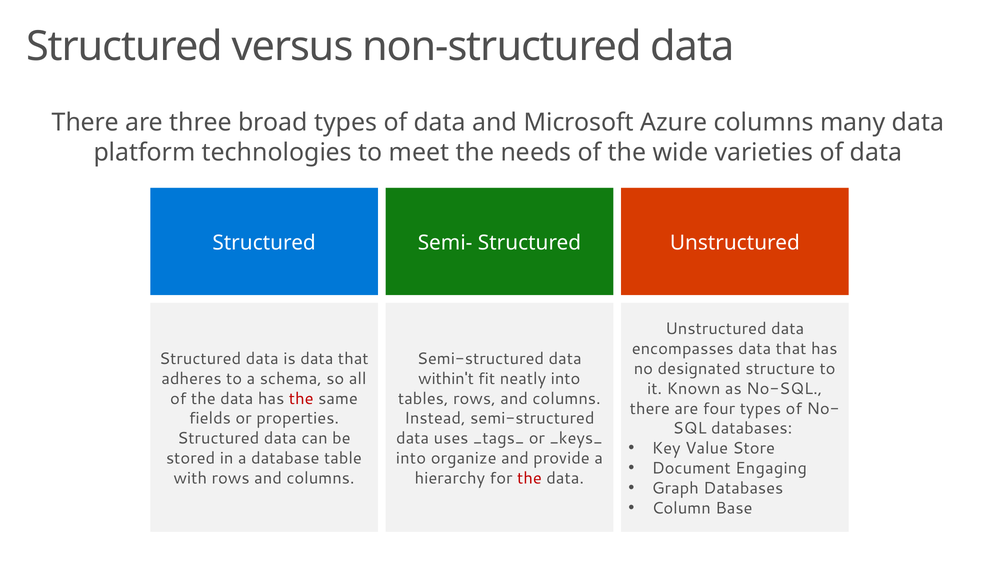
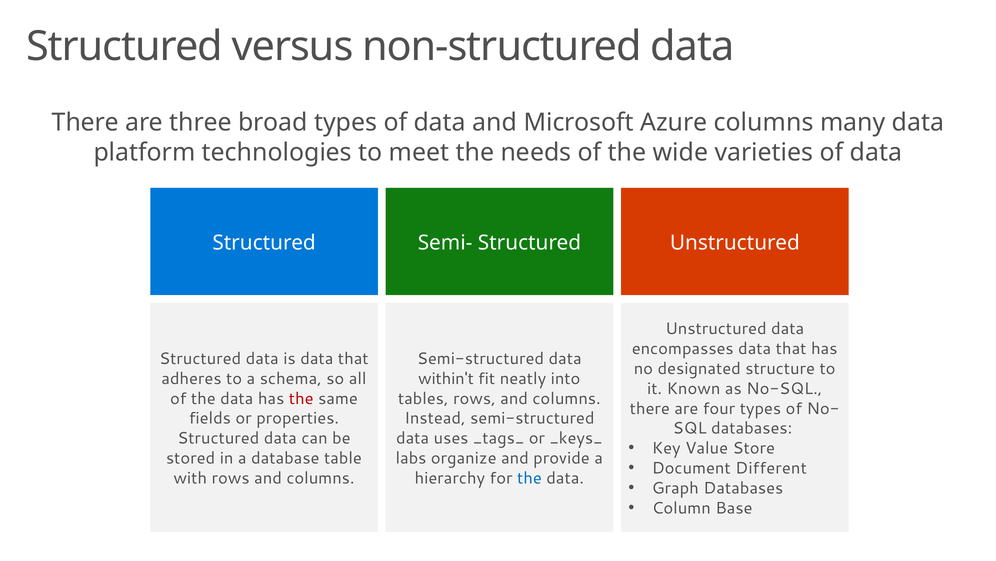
into: into -> labs (411, 458)
Engaging: Engaging -> Different (771, 468)
the colour: red -> blue (529, 478)
